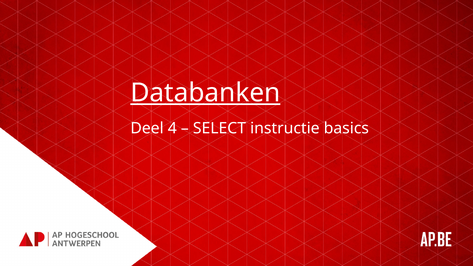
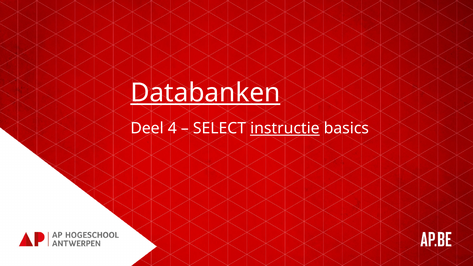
instructie underline: none -> present (285, 128)
